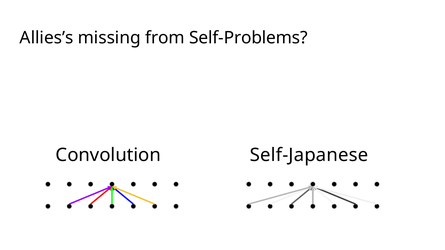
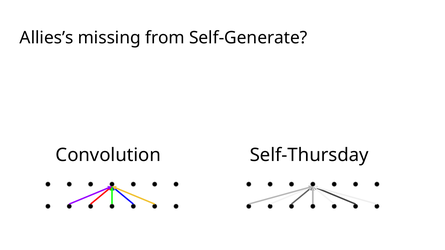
Self-Problems: Self-Problems -> Self-Generate (248, 38)
Self-Japanese: Self-Japanese -> Self-Thursday (309, 155)
